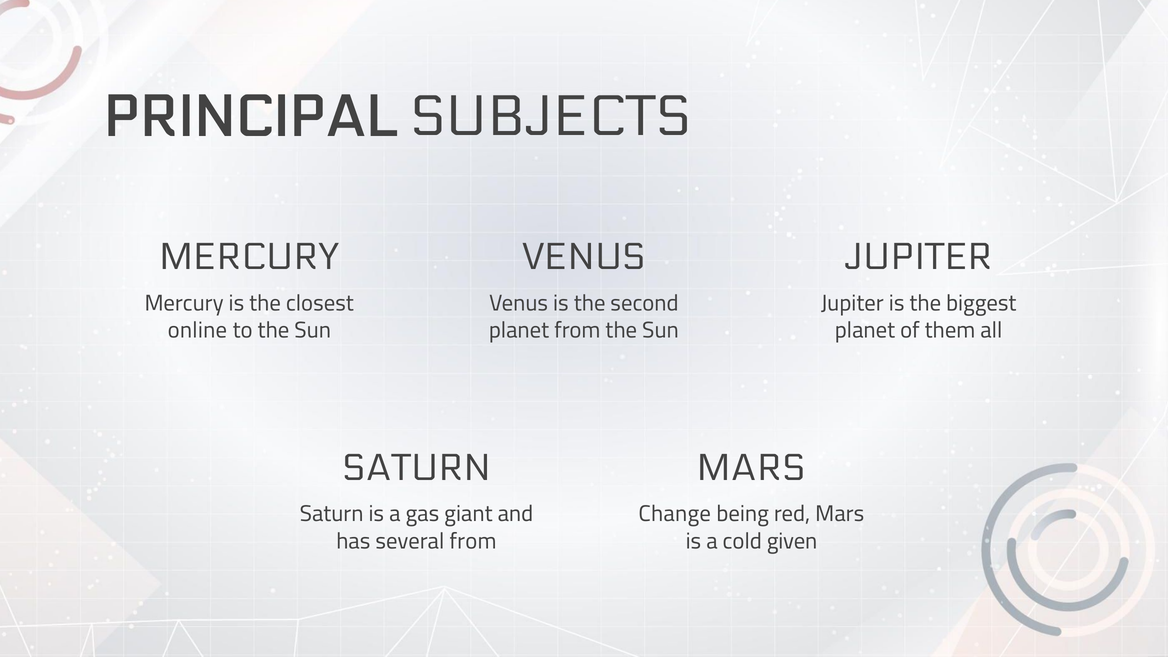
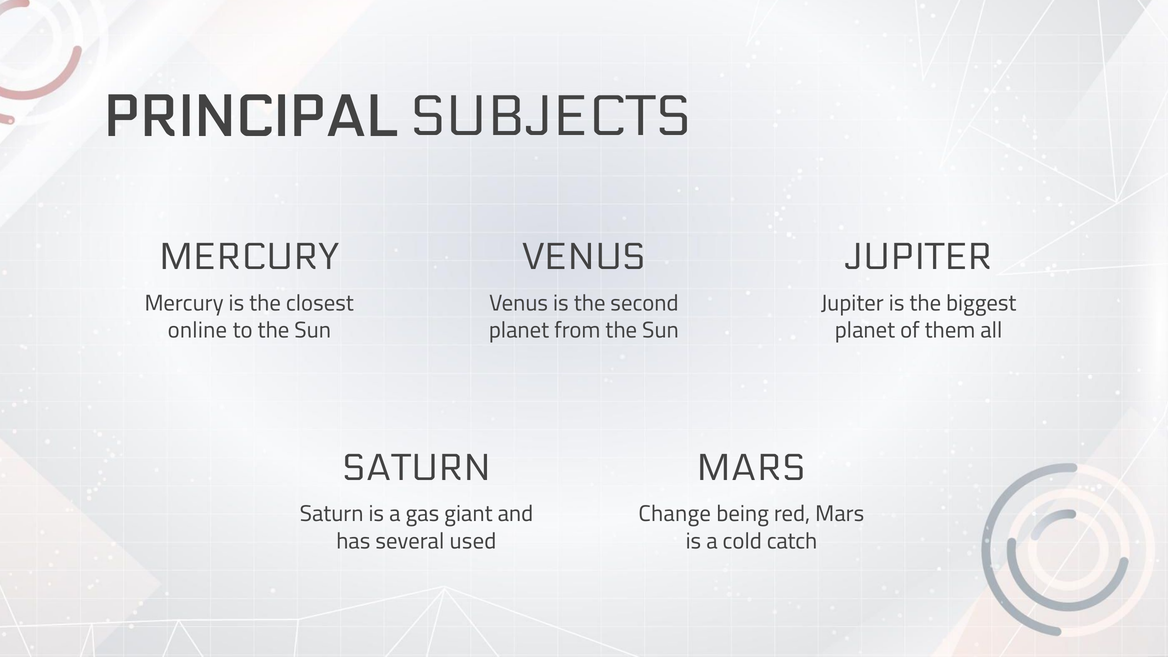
several from: from -> used (473, 541)
given: given -> catch (792, 541)
